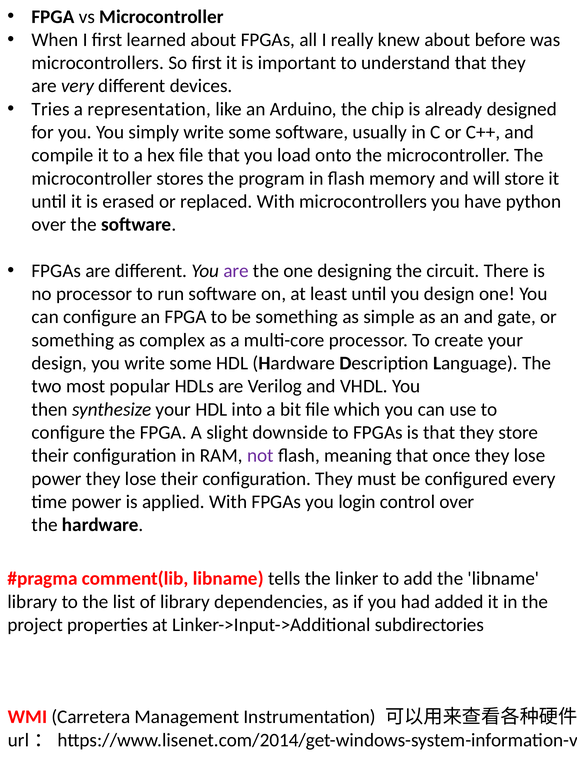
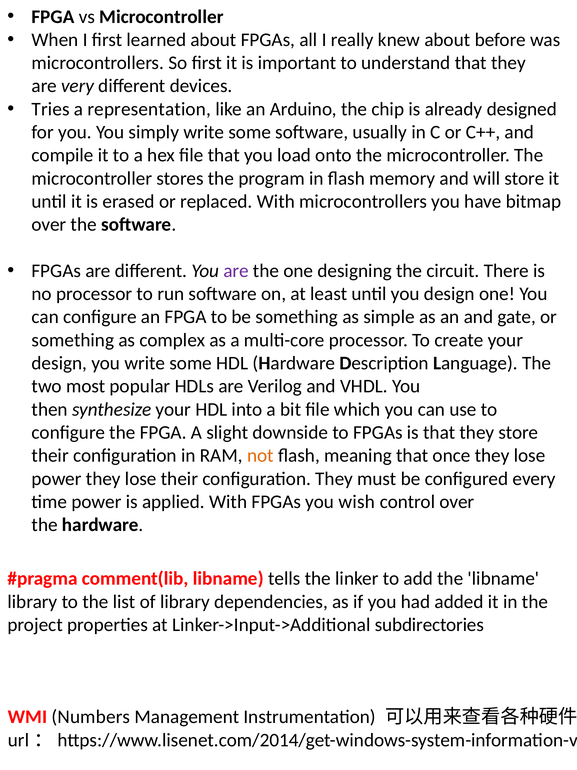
python: python -> bitmap (533, 201)
not colour: purple -> orange (260, 455)
login: login -> wish (357, 501)
Carretera: Carretera -> Numbers (91, 716)
